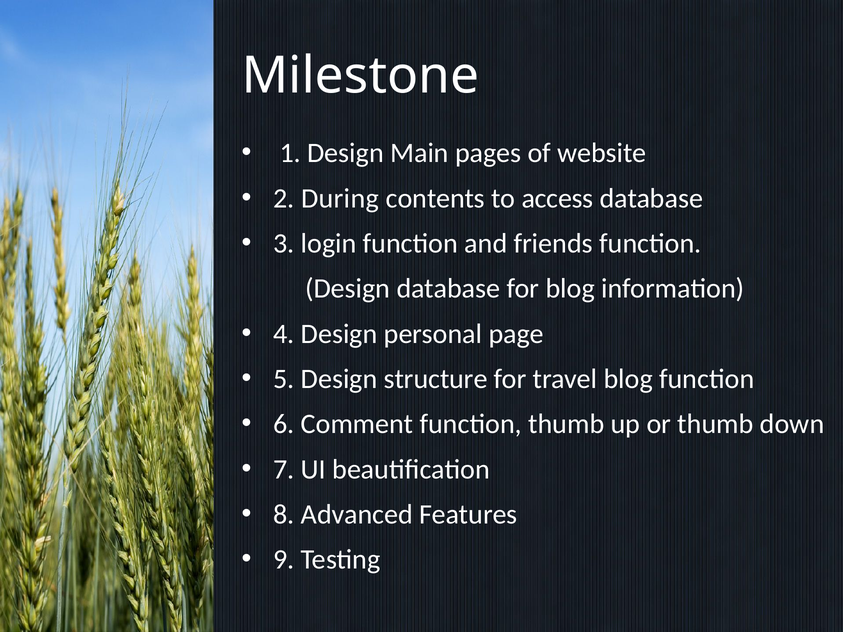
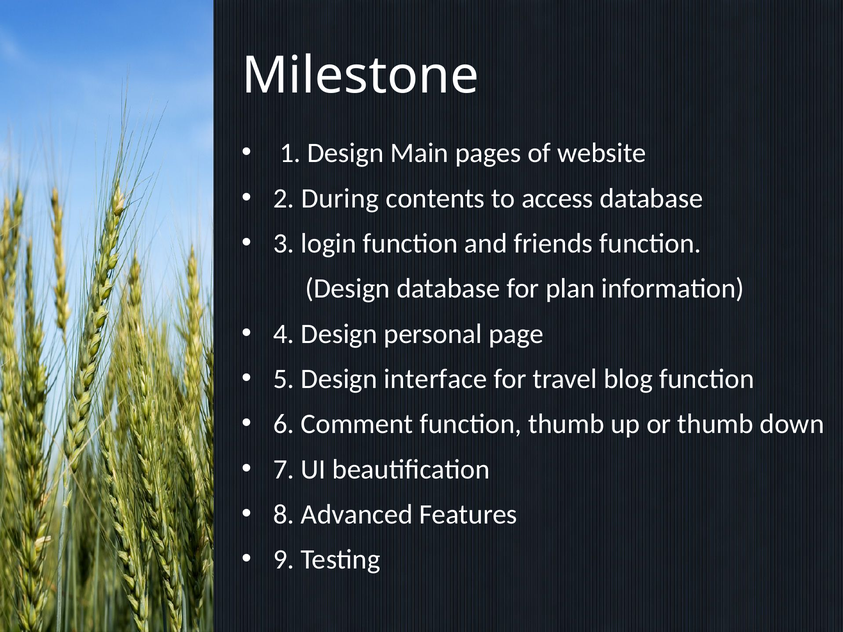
for blog: blog -> plan (570, 289)
structure: structure -> interface (436, 379)
